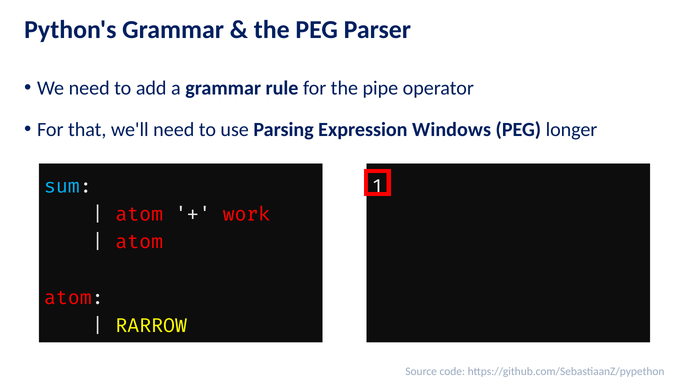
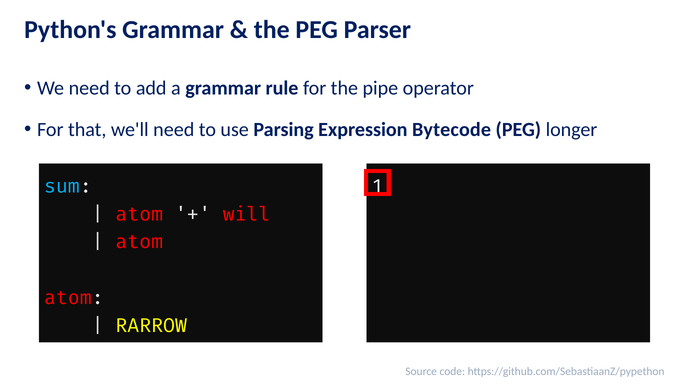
Windows: Windows -> Bytecode (452, 130)
work: work -> will (247, 214)
